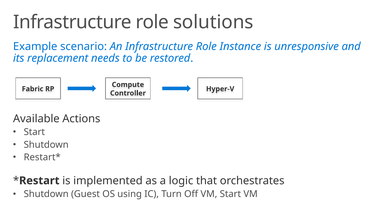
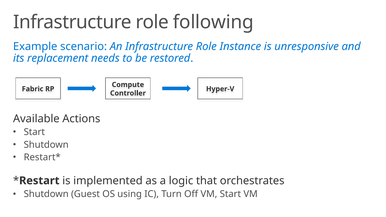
solutions: solutions -> following (213, 22)
